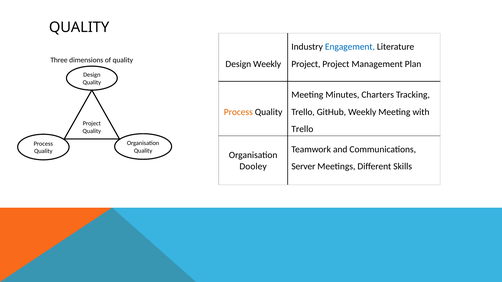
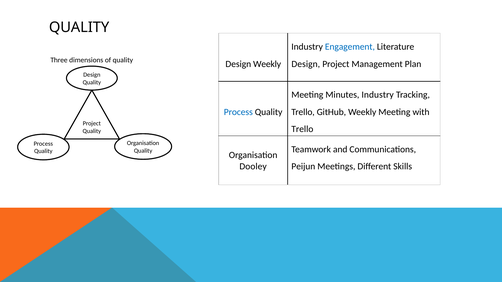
Project: Project -> Design (306, 64)
Minutes Charters: Charters -> Industry (378, 95)
Process colour: orange -> blue (238, 112)
Server: Server -> Peijun (303, 167)
